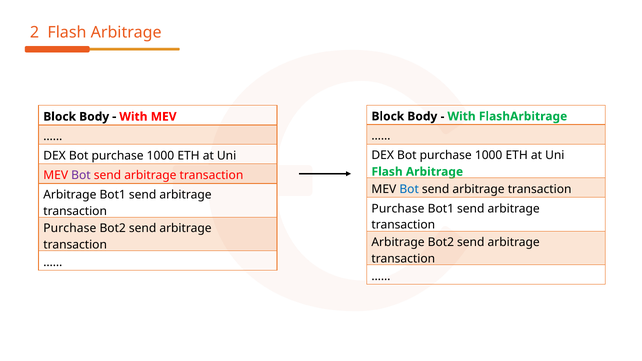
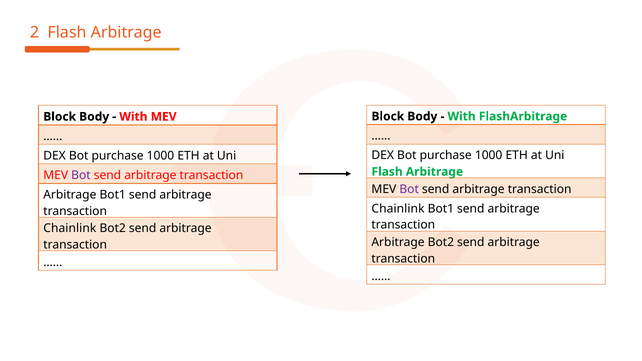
Bot colour: blue -> purple (409, 189)
Purchase: Purchase -> Chainlink (398, 209)
Purchase: Purchase -> Chainlink (70, 229)
